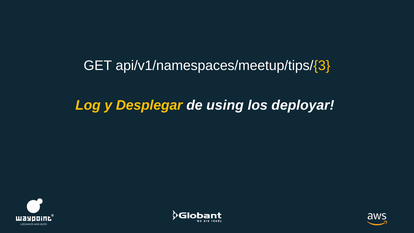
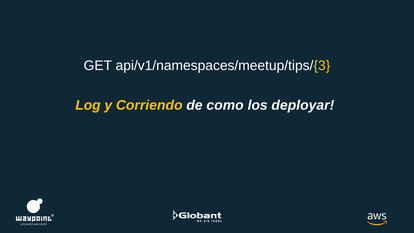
Desplegar: Desplegar -> Corriendo (149, 105)
using: using -> como (225, 105)
